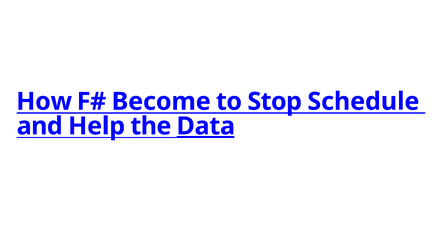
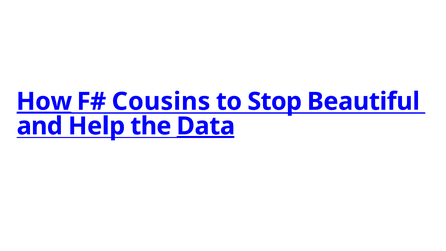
How underline: none -> present (44, 102)
Become: Become -> Cousins (161, 102)
Schedule: Schedule -> Beautiful (363, 102)
